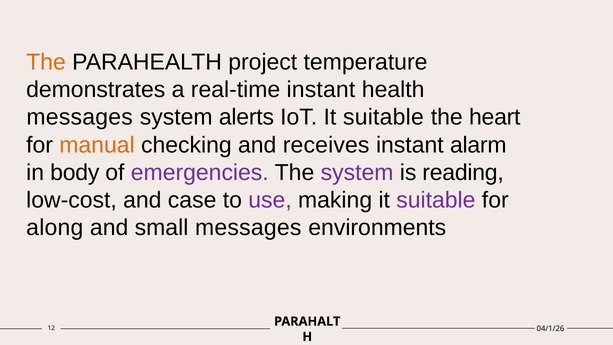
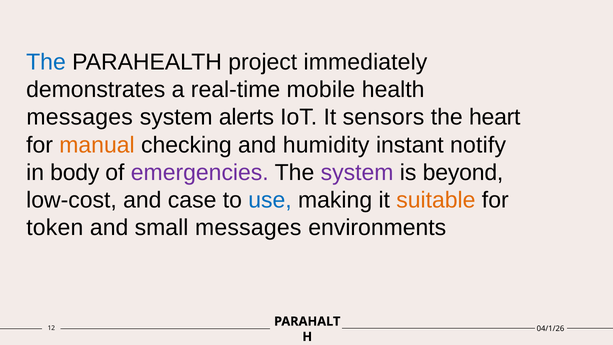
The colour: orange -> blue (46, 62)
temperature: temperature -> immediately (365, 62)
real-time instant: instant -> mobile (321, 90)
IoT It suitable: suitable -> sensors (383, 117)
receives: receives -> humidity (326, 145)
alarm: alarm -> notify (478, 145)
reading: reading -> beyond (463, 172)
use colour: purple -> blue (270, 200)
suitable colour: purple -> orange (436, 200)
along: along -> token (55, 228)
